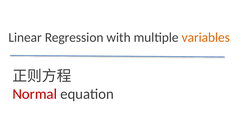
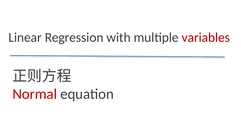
variables colour: orange -> red (206, 37)
